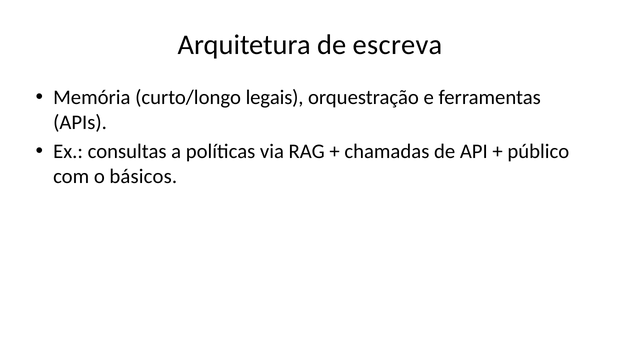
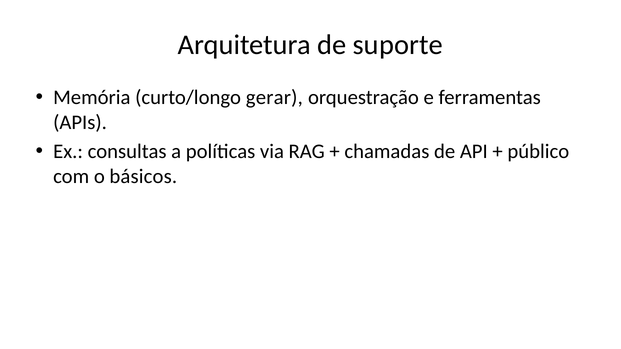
escreva: escreva -> suporte (398, 45)
legais: legais -> gerar (274, 98)
